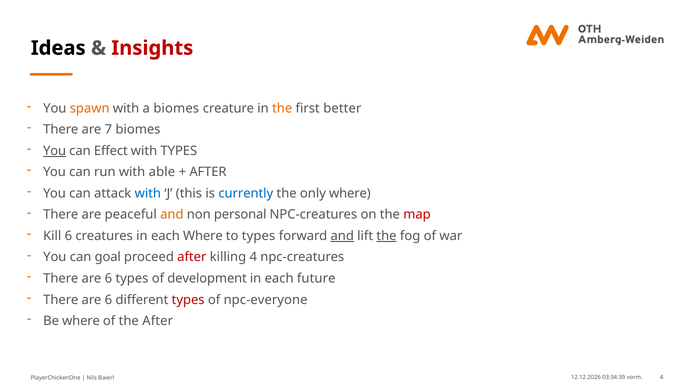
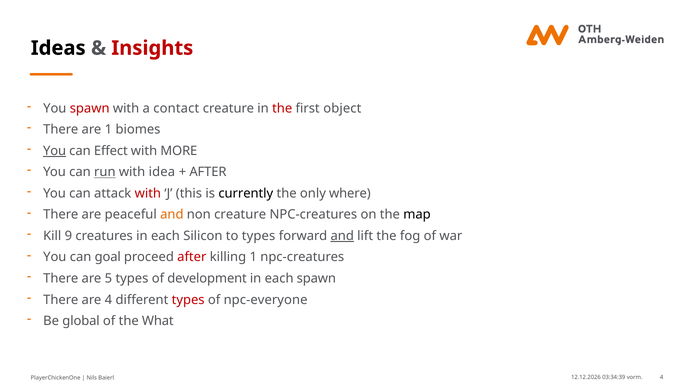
spawn colour: orange -> red (90, 108)
a biomes: biomes -> contact (176, 108)
the colour: orange -> red (282, 108)
better: better -> object (342, 108)
are 7: 7 -> 1 (108, 130)
with TYPES: TYPES -> MORE (179, 151)
run underline: none -> present (105, 172)
able: able -> idea (162, 172)
with colour: blue -> red (148, 194)
currently colour: blue -> black (246, 194)
non personal: personal -> creature (240, 215)
map colour: red -> black (417, 215)
Kill 6: 6 -> 9 (68, 236)
each Where: Where -> Silicon (203, 236)
the underline: present -> none (387, 236)
killing 4: 4 -> 1 (253, 257)
6: 6 -> 5 (108, 279)
each future: future -> spawn (316, 279)
6: 6 -> 4 (108, 300)
Be where: where -> global (81, 321)
the After: After -> What (158, 321)
